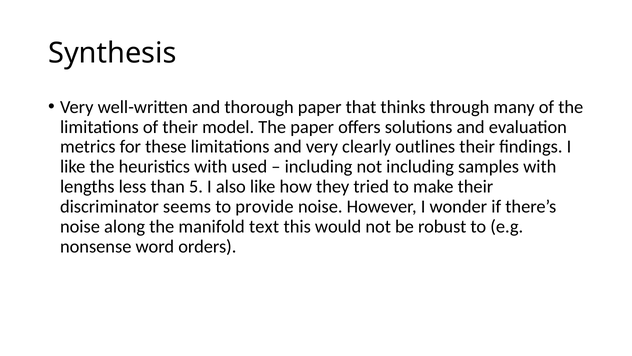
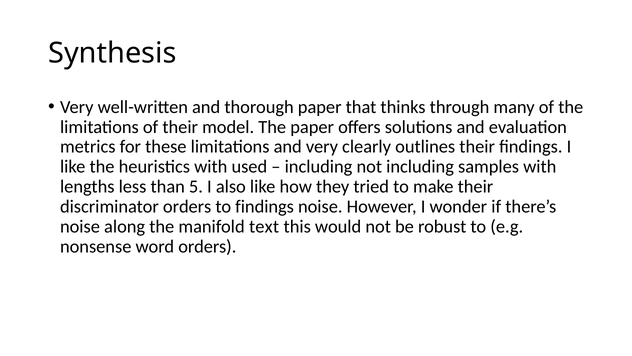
discriminator seems: seems -> orders (187, 206)
to provide: provide -> findings (265, 206)
